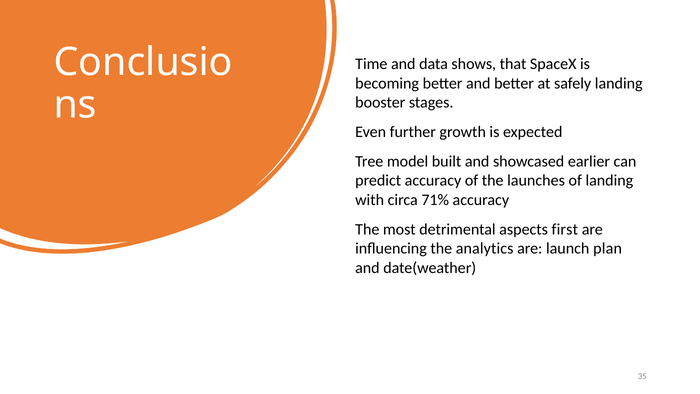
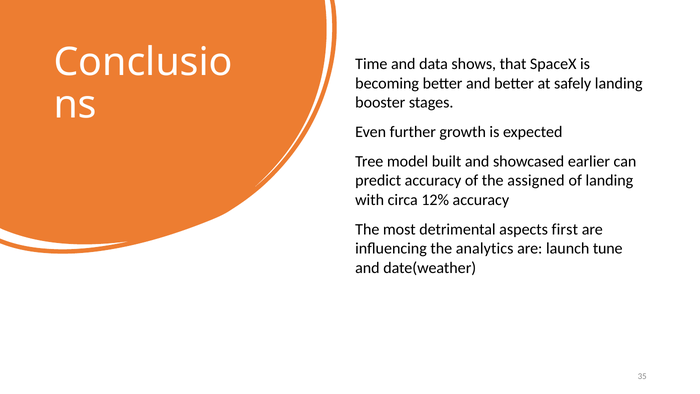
launches: launches -> assigned (536, 181)
71%: 71% -> 12% (435, 200)
plan: plan -> tune (608, 248)
